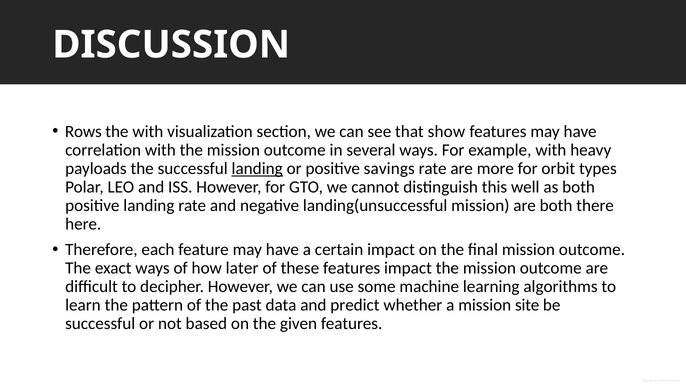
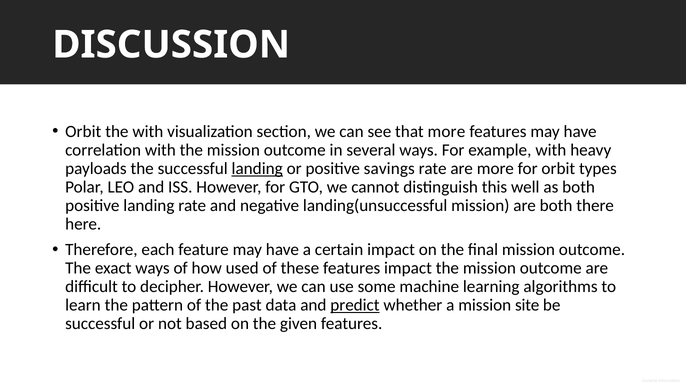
Rows: Rows -> Orbit (83, 131)
that show: show -> more (446, 131)
later: later -> used (242, 268)
predict underline: none -> present (355, 305)
